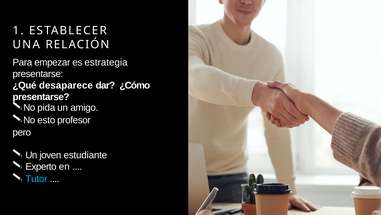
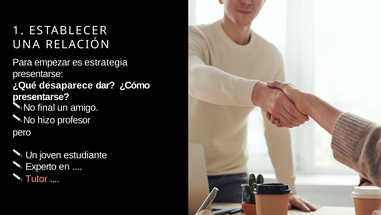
pida: pida -> final (46, 107)
esto: esto -> hizo (46, 120)
Tutor colour: light blue -> pink (36, 178)
